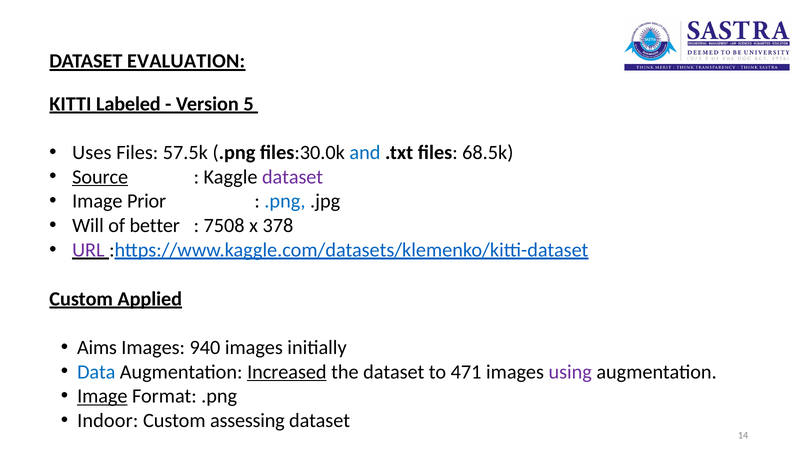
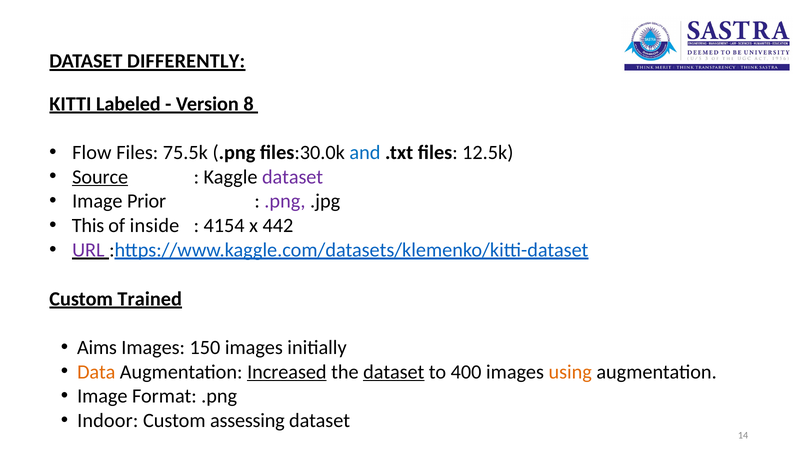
EVALUATION: EVALUATION -> DIFFERENTLY (186, 61)
5: 5 -> 8 (249, 104)
Uses: Uses -> Flow (92, 152)
57.5k: 57.5k -> 75.5k (185, 152)
68.5k: 68.5k -> 12.5k (488, 152)
.png colour: blue -> purple (285, 201)
Will: Will -> This (88, 225)
better: better -> inside (155, 225)
7508: 7508 -> 4154 (224, 225)
378: 378 -> 442 (278, 225)
Applied: Applied -> Trained (150, 299)
940: 940 -> 150 (205, 347)
Data colour: blue -> orange (96, 372)
dataset underline: none -> present (394, 372)
471: 471 -> 400 (466, 372)
using colour: purple -> orange (570, 372)
Image underline: present -> none (102, 396)
